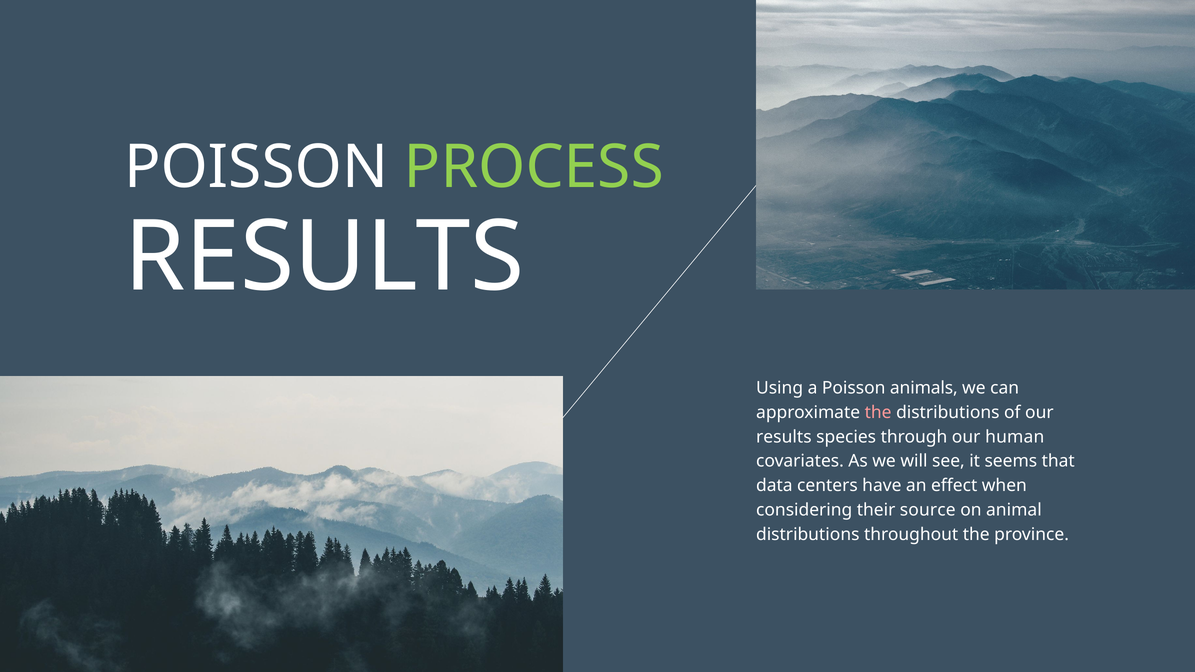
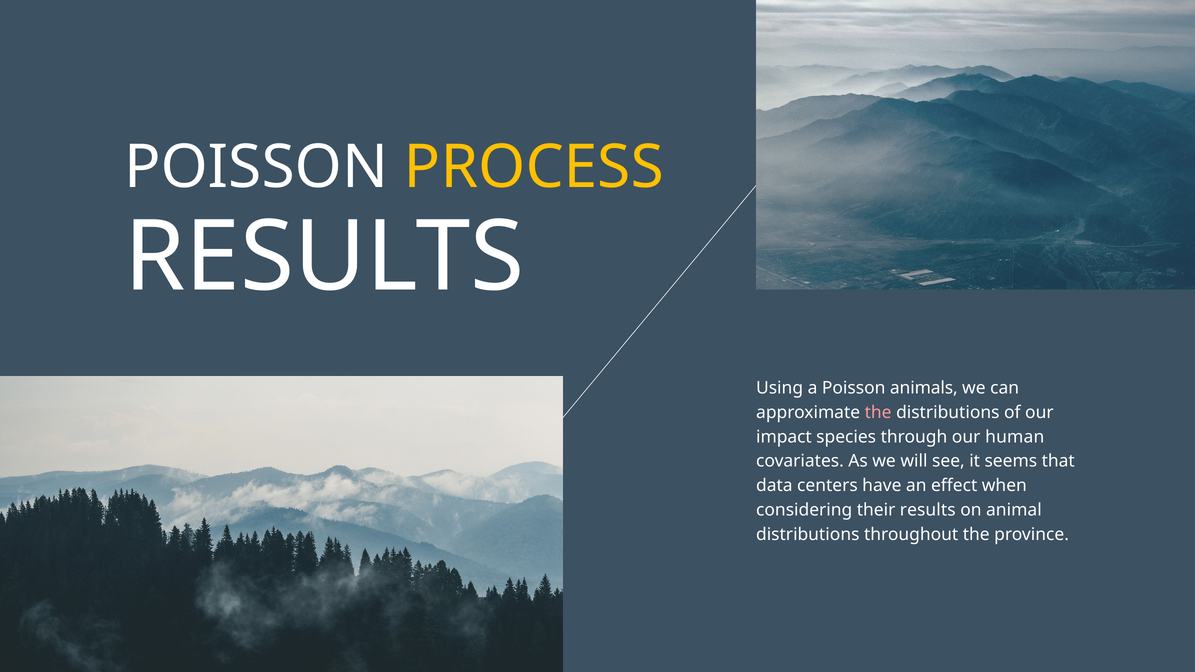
PROCESS colour: light green -> yellow (534, 167)
results: results -> impact (784, 437)
their source: source -> results (928, 510)
